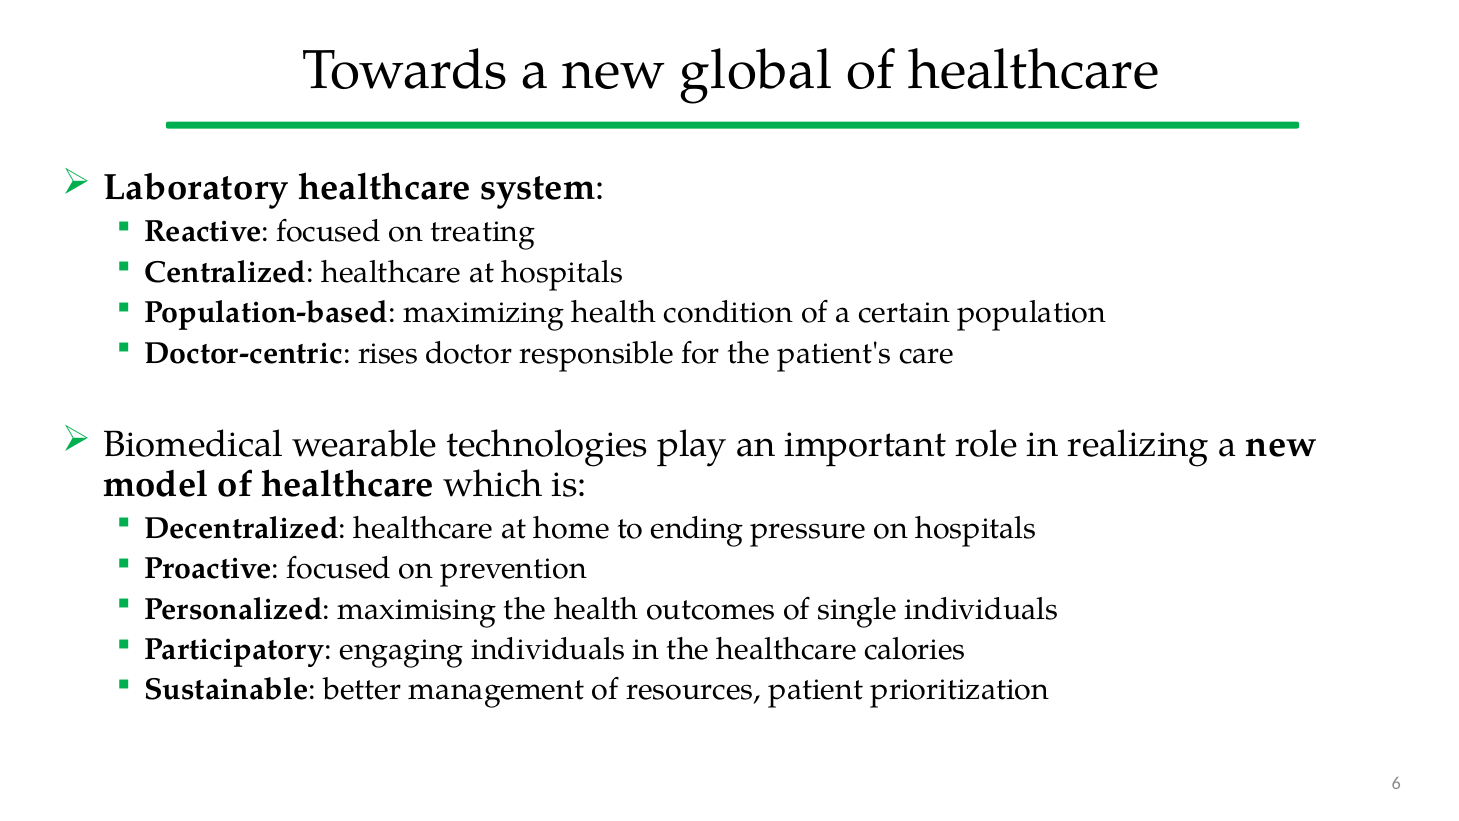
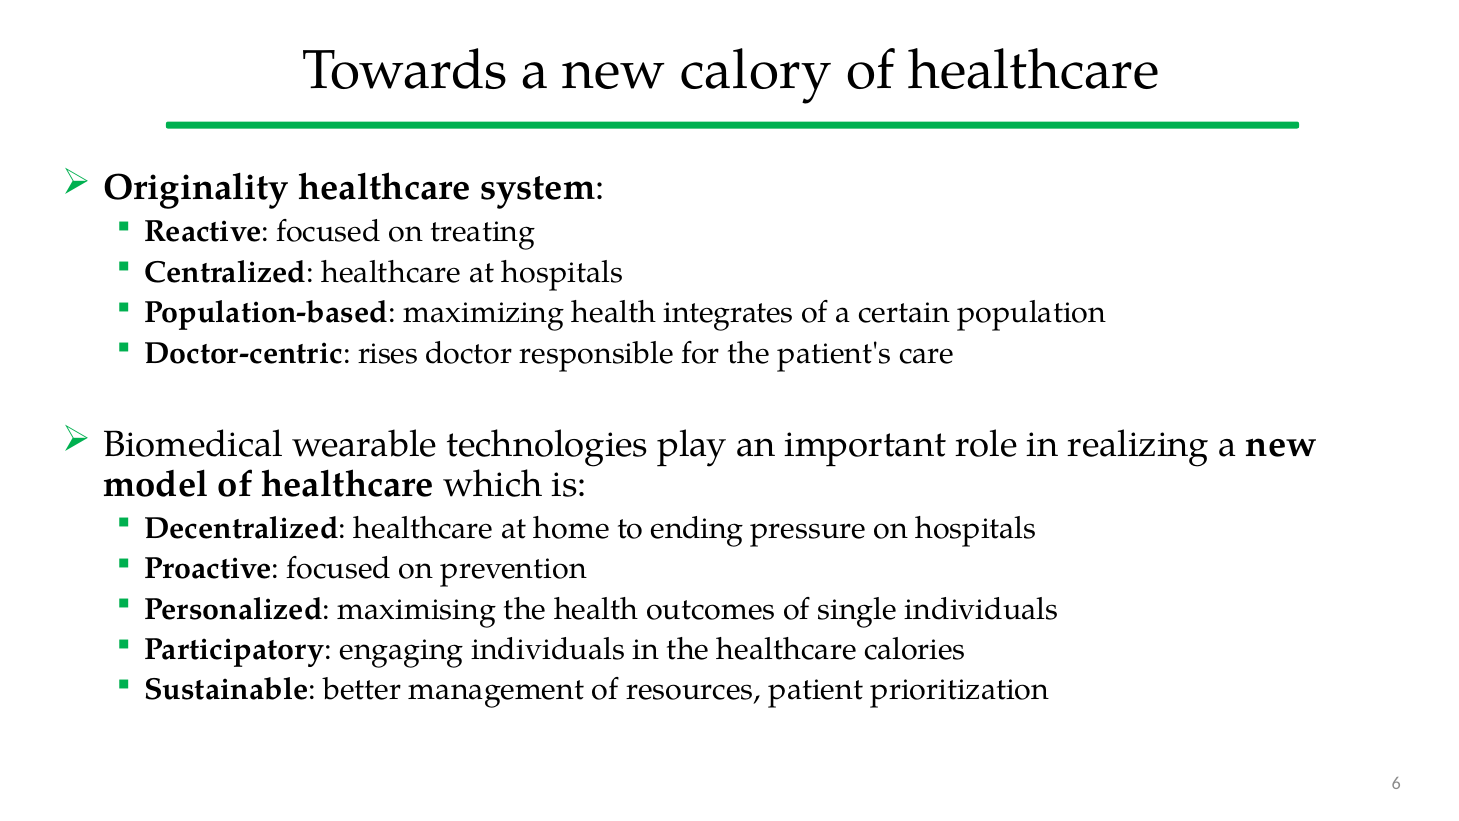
global: global -> calory (756, 70)
Laboratory: Laboratory -> Originality (196, 188)
condition: condition -> integrates (729, 313)
